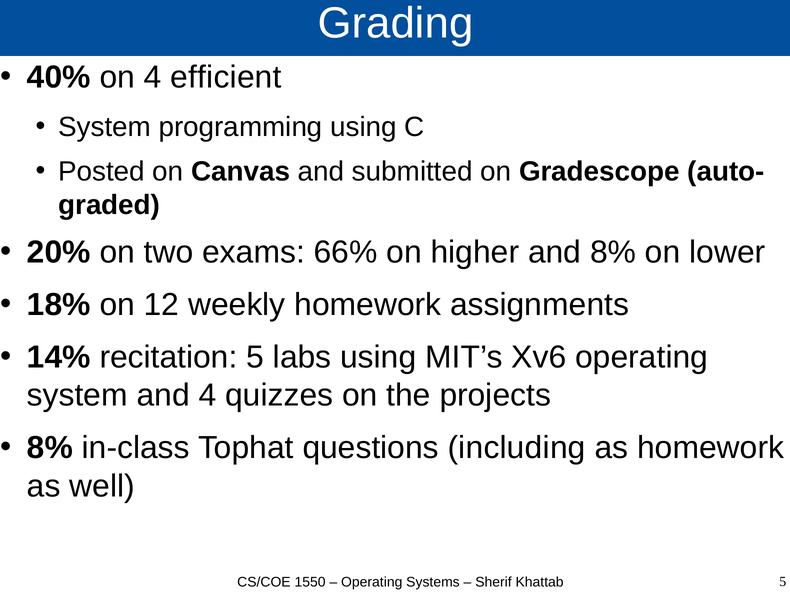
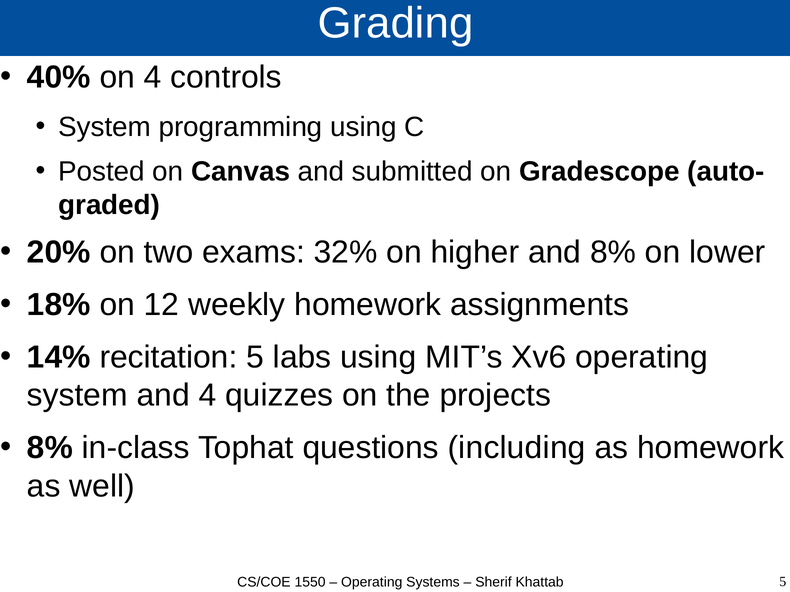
efficient: efficient -> controls (226, 77)
66%: 66% -> 32% (346, 253)
